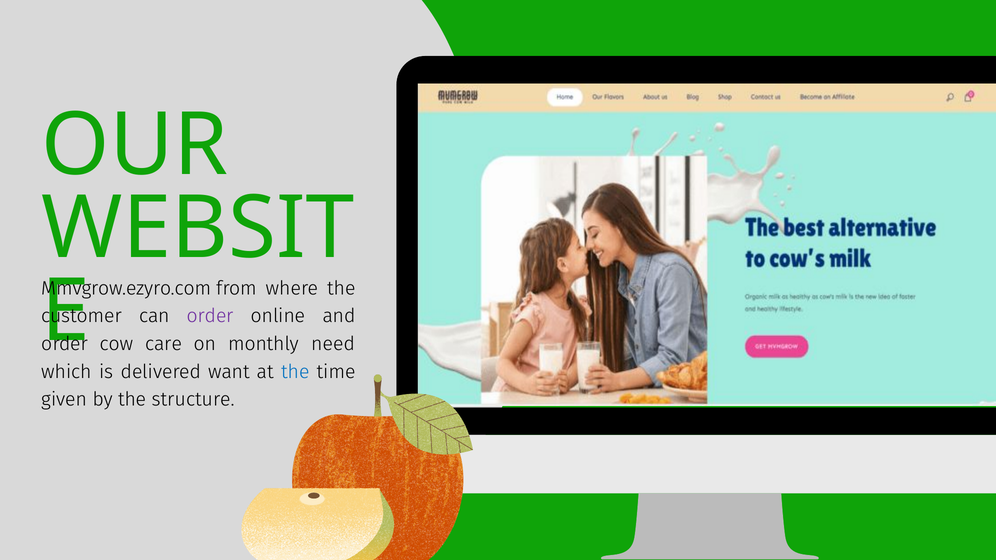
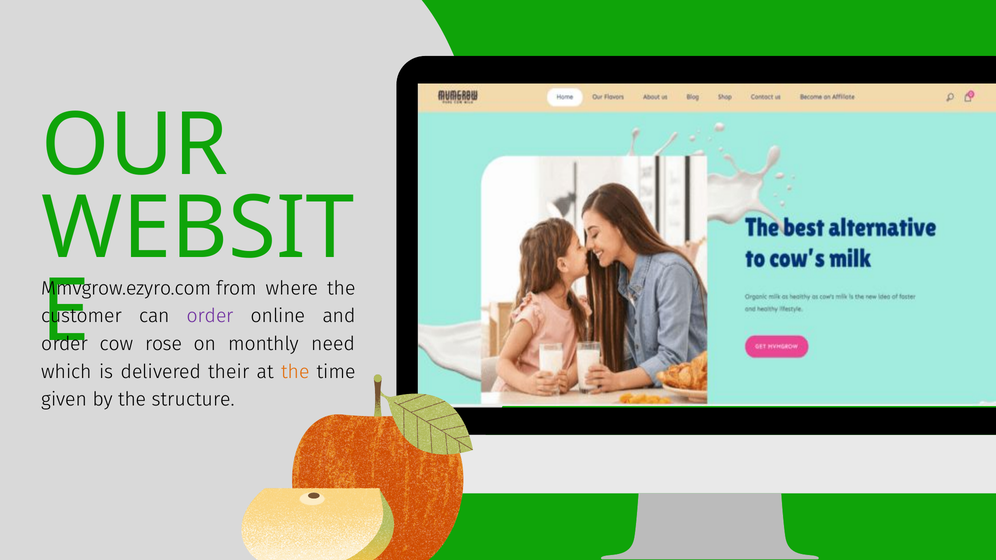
care: care -> rose (164, 344)
want: want -> their (229, 372)
the colour: blue -> orange (295, 372)
